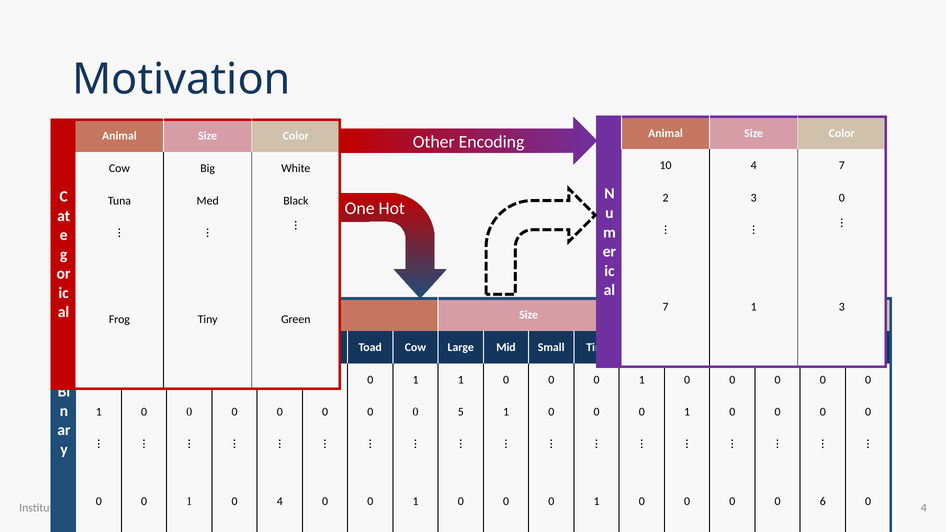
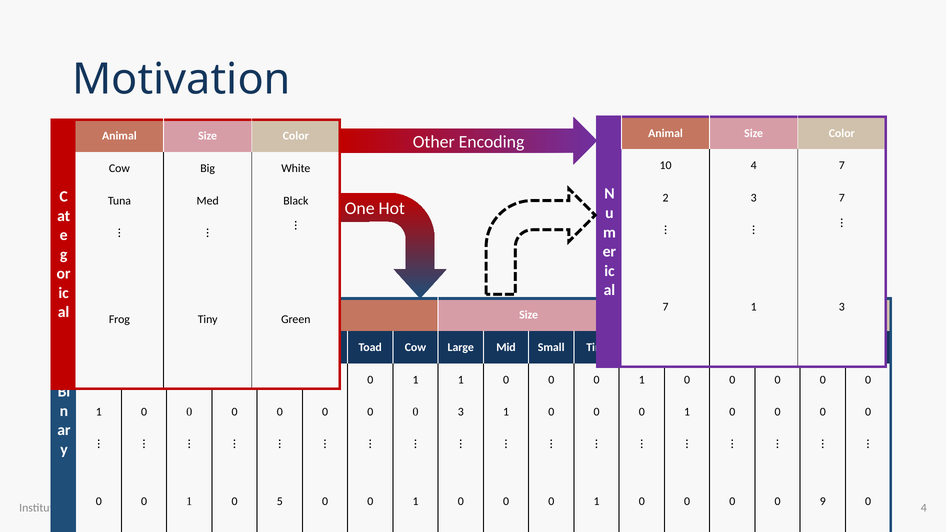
3 0: 0 -> 7 (842, 198)
0 5: 5 -> 3 (461, 412)
4: 4 -> 5 (280, 502)
6: 6 -> 9 (823, 502)
